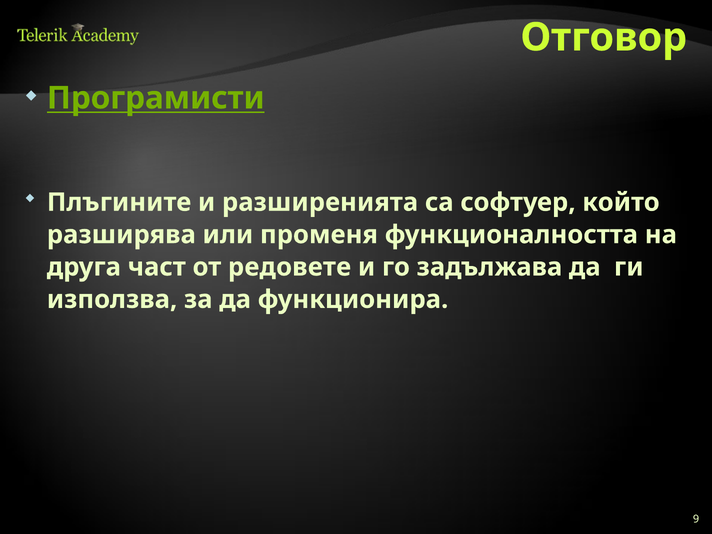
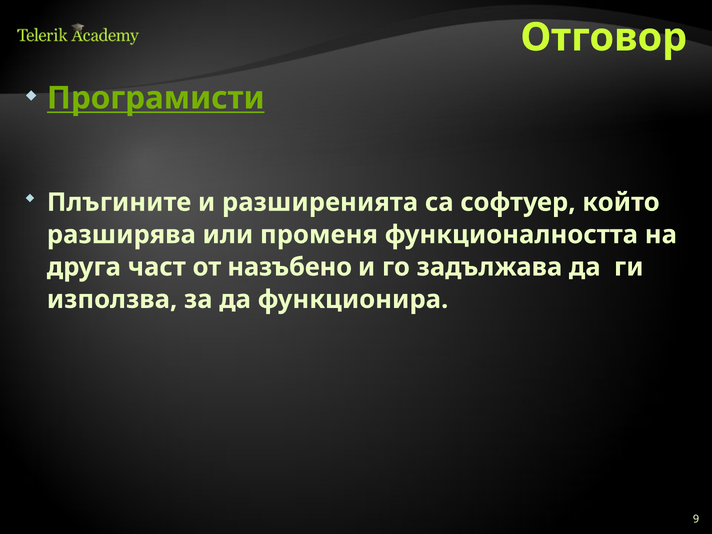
редовете: редовете -> назъбено (290, 267)
